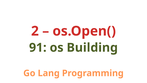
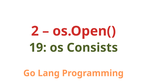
91: 91 -> 19 (38, 47)
Building: Building -> Consists (92, 47)
